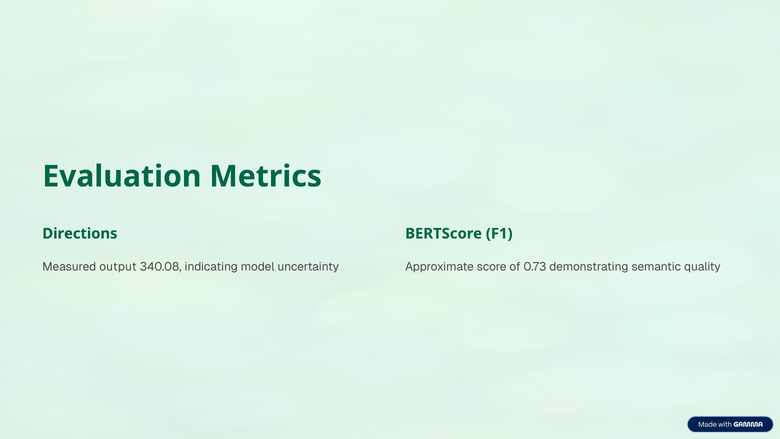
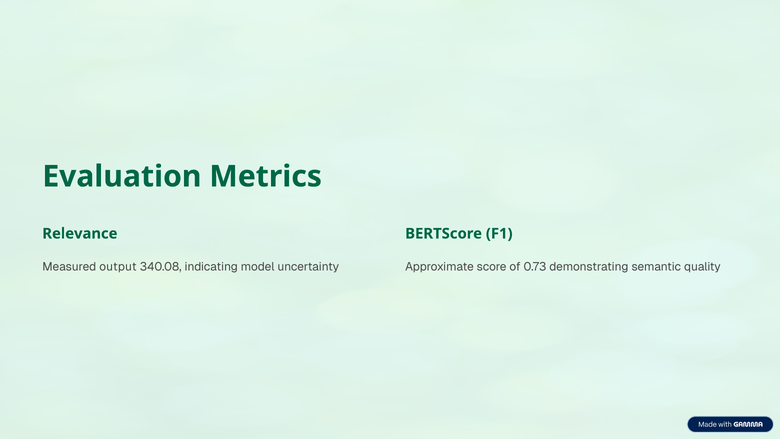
Directions: Directions -> Relevance (80, 233)
